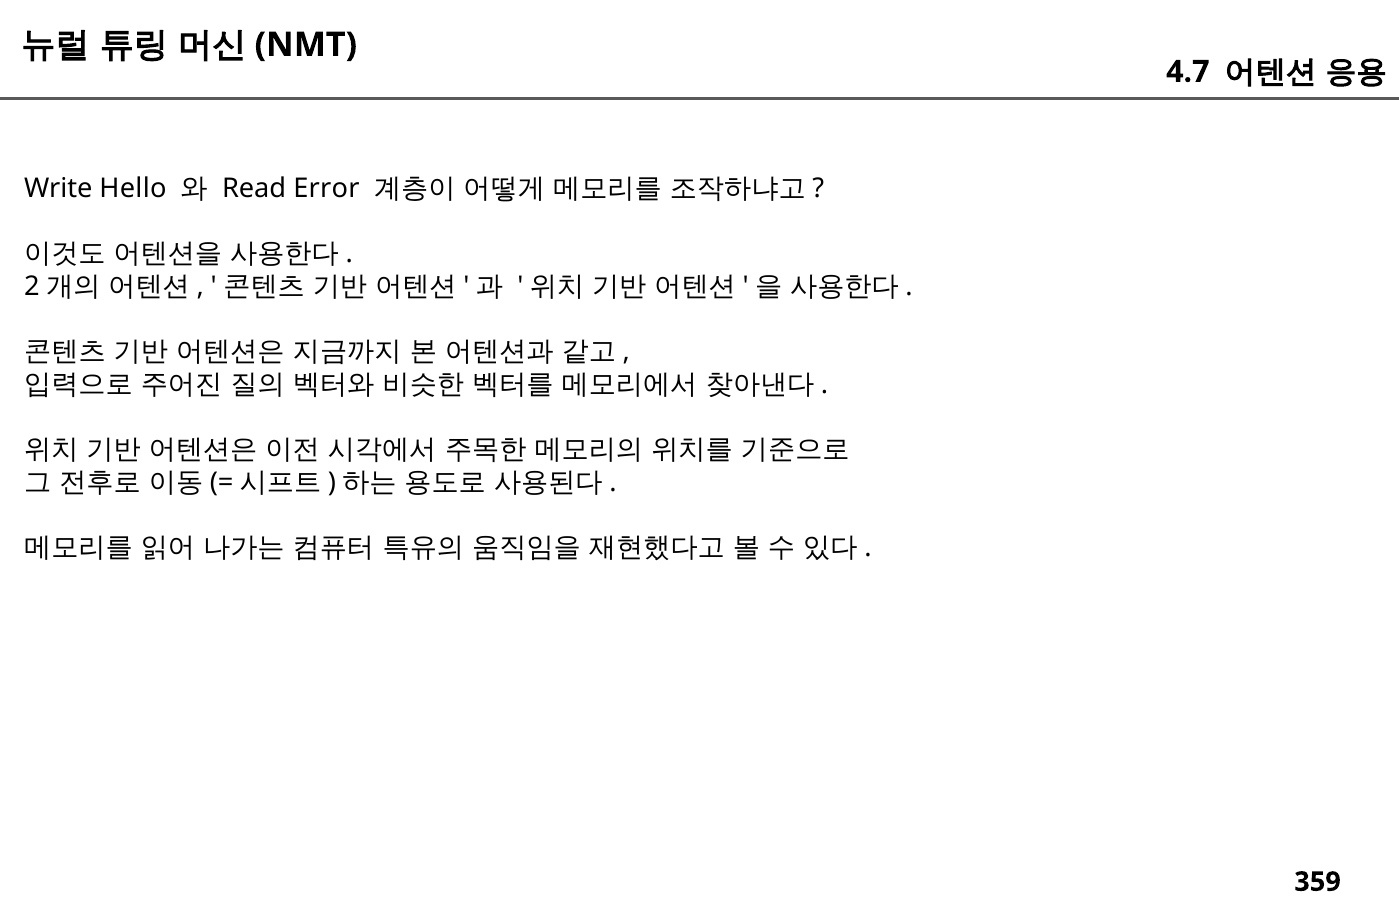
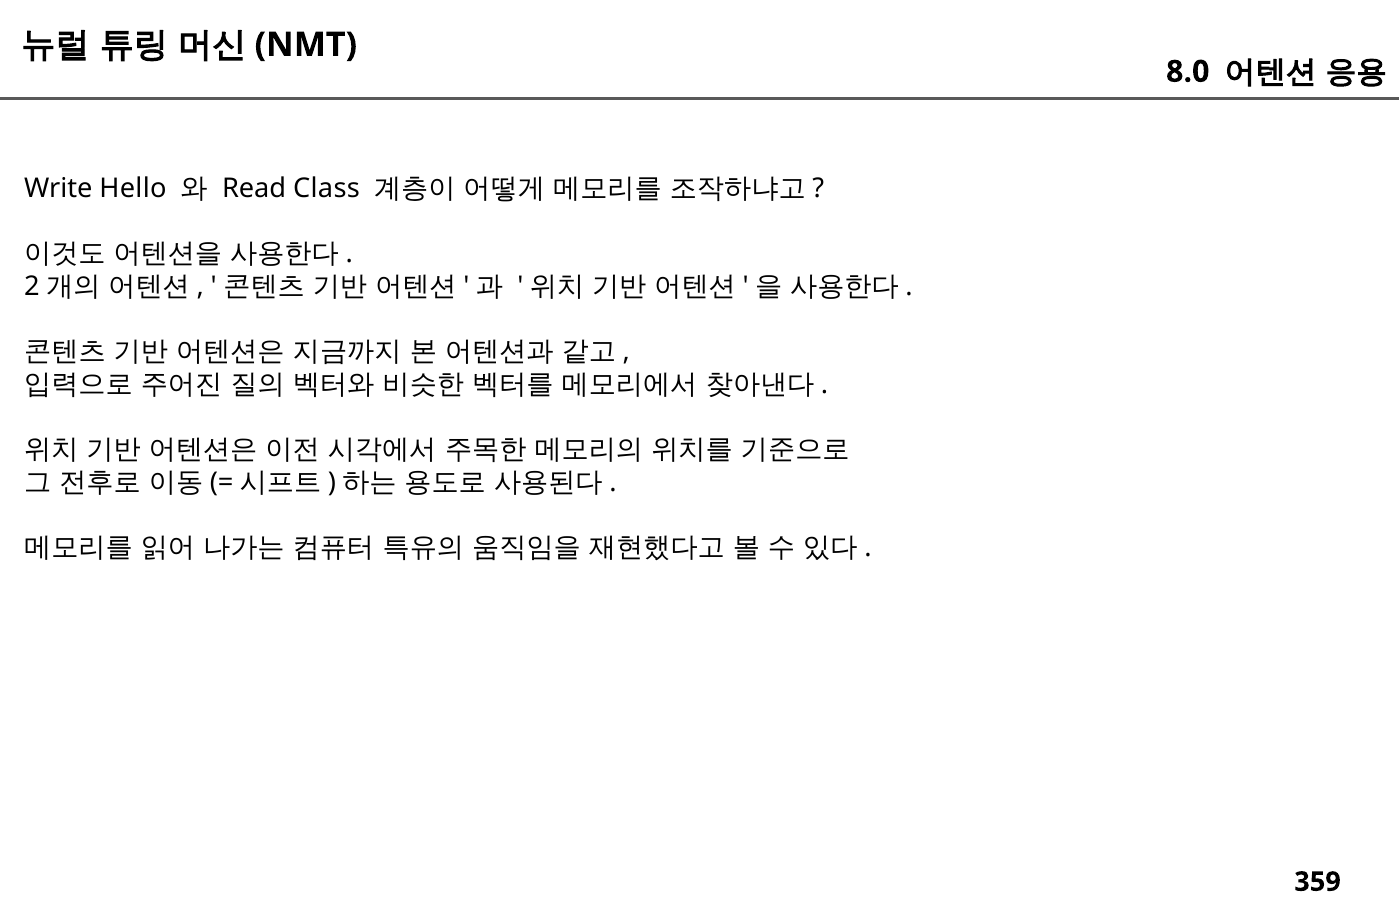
4.7: 4.7 -> 8.0 (1188, 72)
Error: Error -> Class (327, 188)
